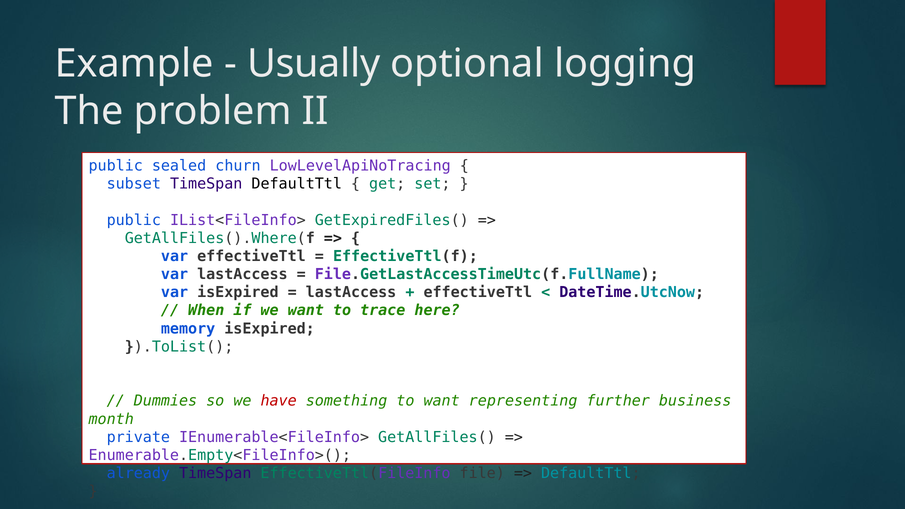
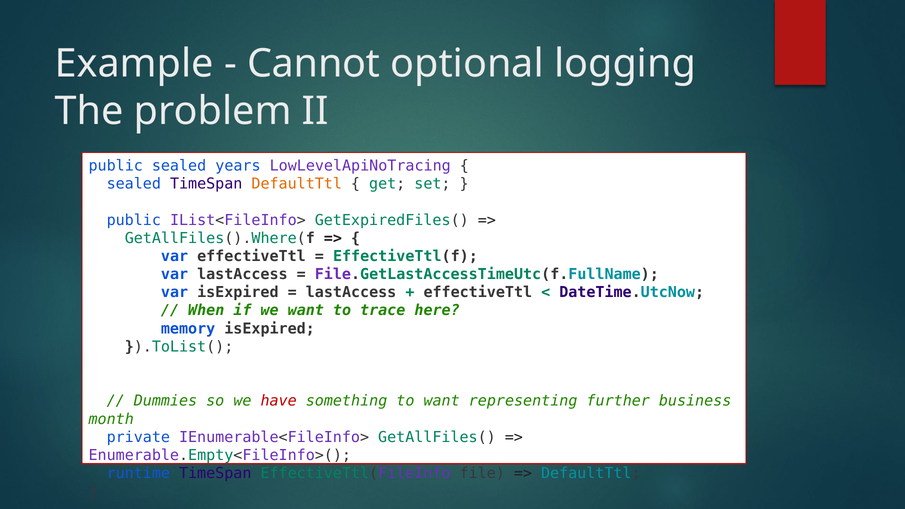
Usually: Usually -> Cannot (314, 64)
churn: churn -> years (238, 166)
subset: subset -> sealed (134, 184)
DefaultTtl colour: black -> orange (297, 184)
already: already -> runtime (138, 473)
